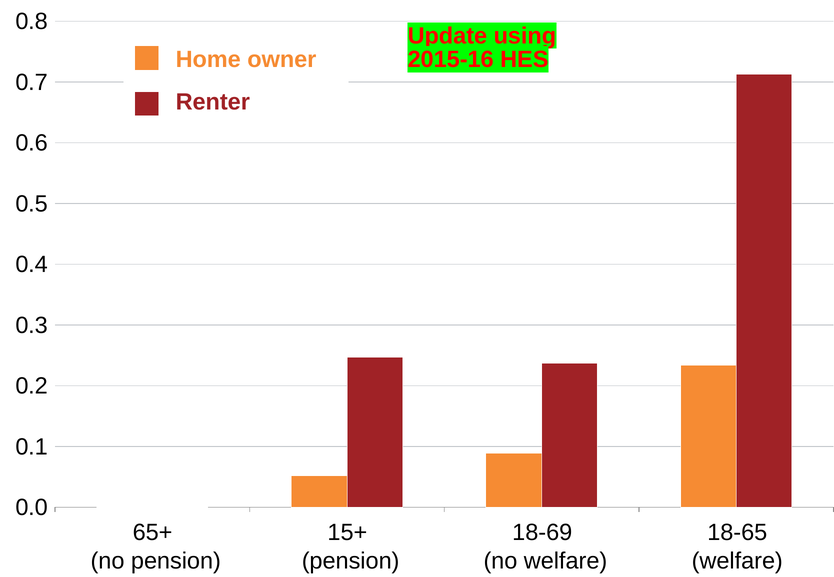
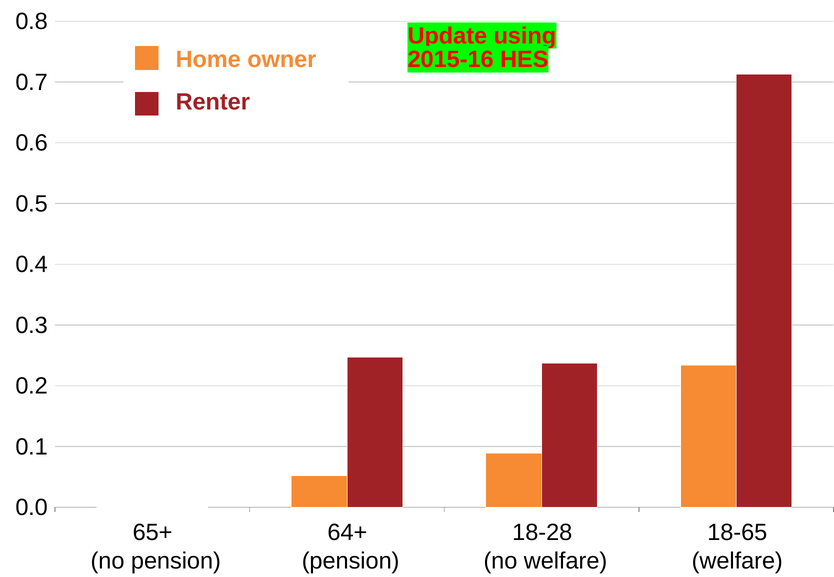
15+: 15+ -> 64+ (347, 533)
18-69: 18-69 -> 18-28 (542, 533)
